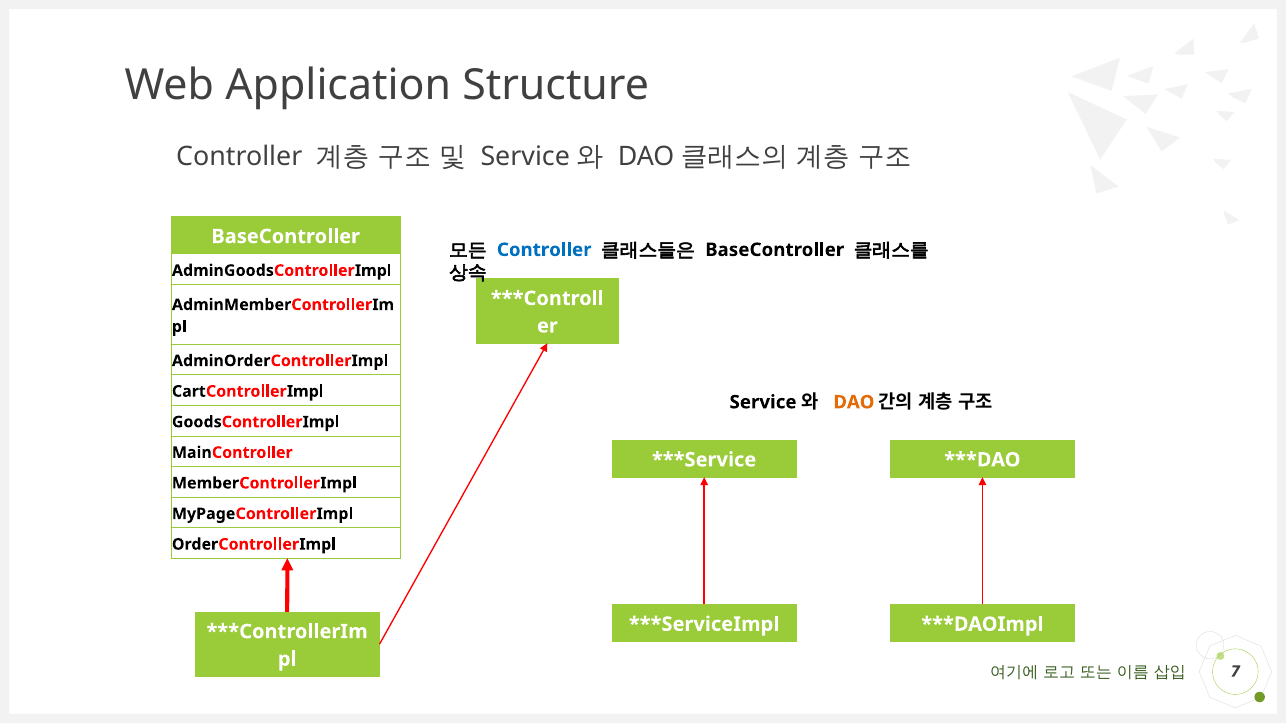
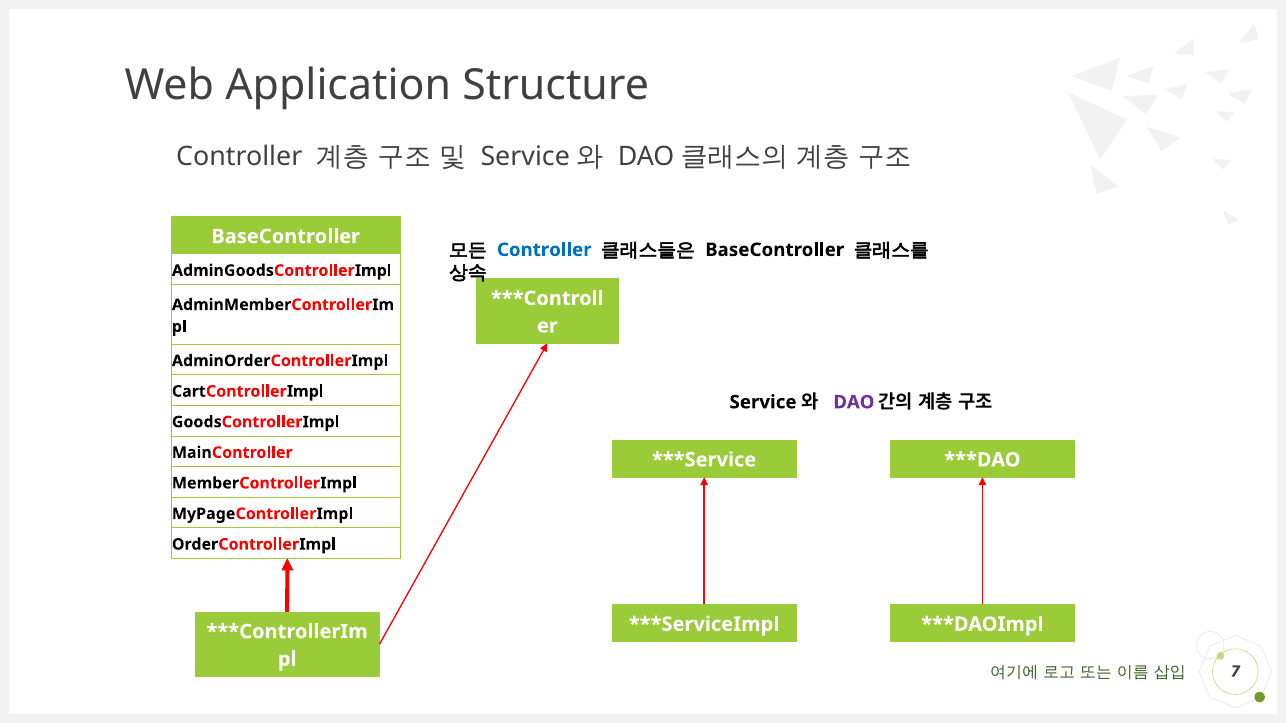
DAO colour: orange -> purple (854, 402)
